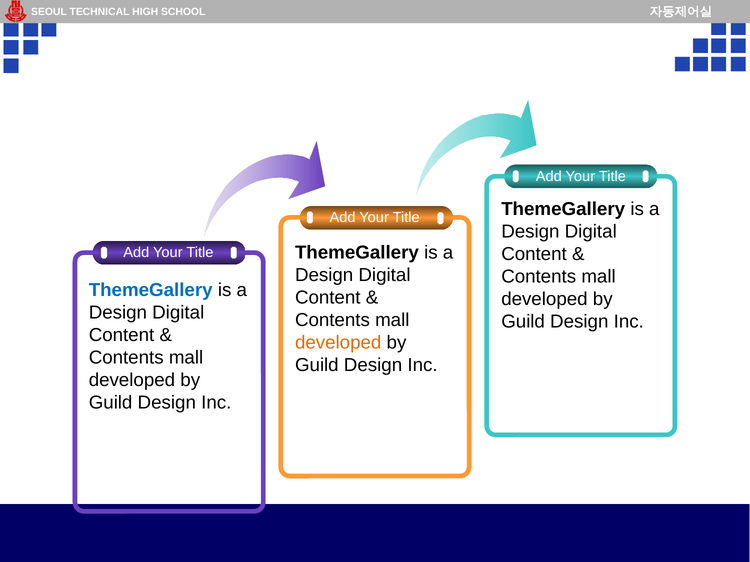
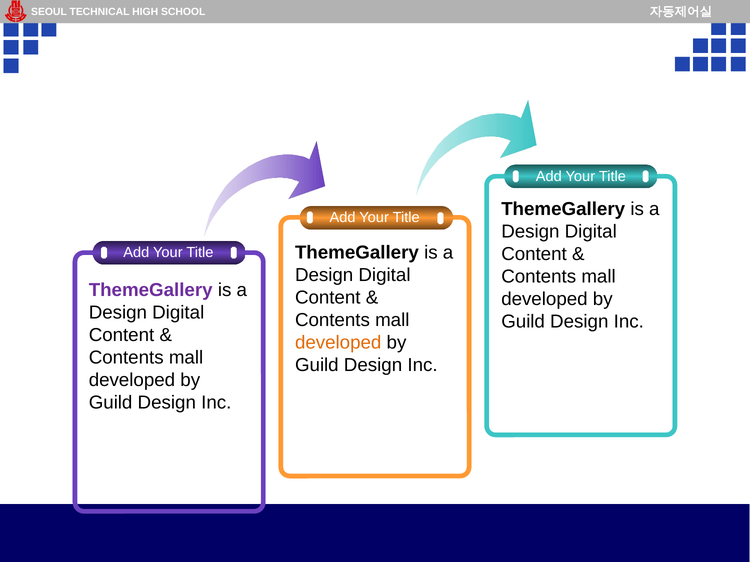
ThemeGallery colour: blue -> purple (151, 291)
